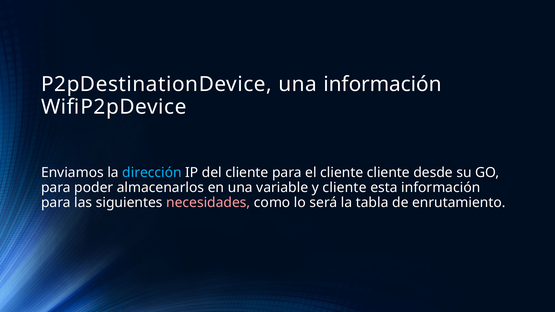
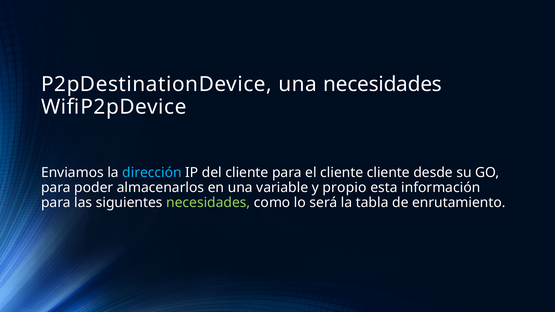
una información: información -> necesidades (383, 84)
y cliente: cliente -> propio (345, 188)
necesidades colour: pink -> light green (208, 203)
